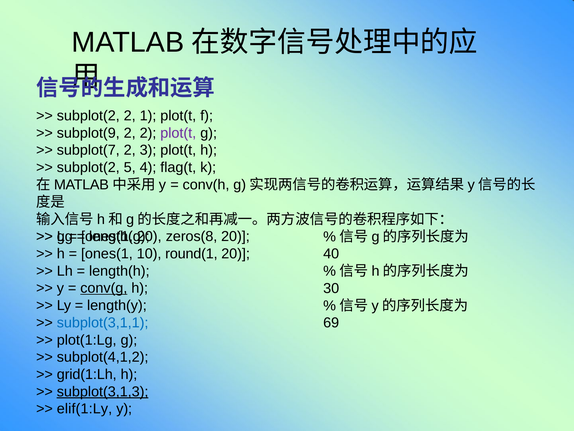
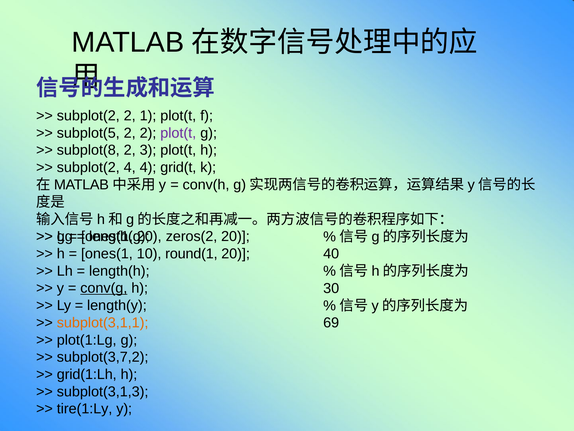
subplot(9: subplot(9 -> subplot(5 (88, 133)
subplot(7: subplot(7 -> subplot(8 (88, 150)
subplot(2 5: 5 -> 4 (130, 167)
flag(t: flag(t -> grid(t (178, 167)
zeros(8: zeros(8 -> zeros(2 (192, 236)
subplot(3,1,1 colour: blue -> orange (103, 322)
subplot(4,1,2: subplot(4,1,2 -> subplot(3,7,2 (103, 357)
subplot(3,1,3 underline: present -> none (103, 391)
elif(1:Ly: elif(1:Ly -> tire(1:Ly (85, 408)
